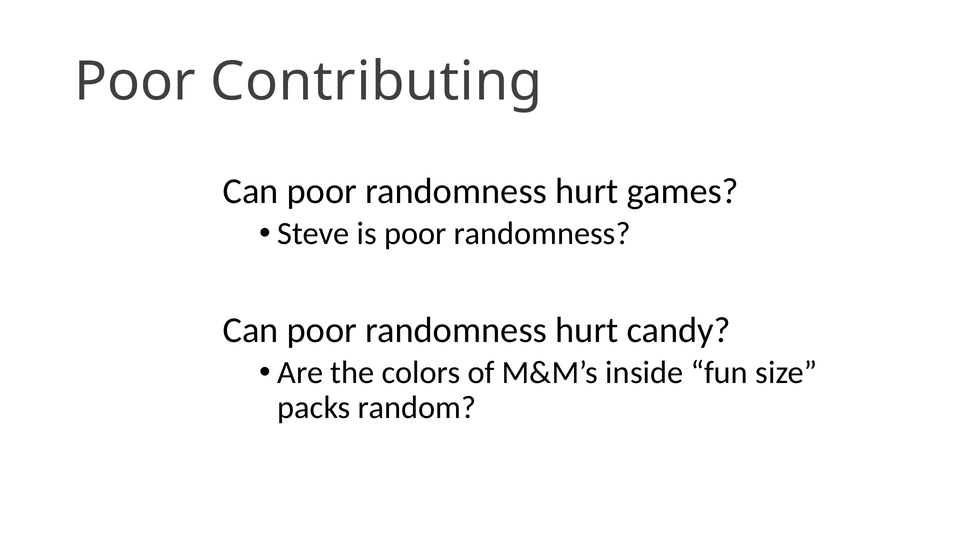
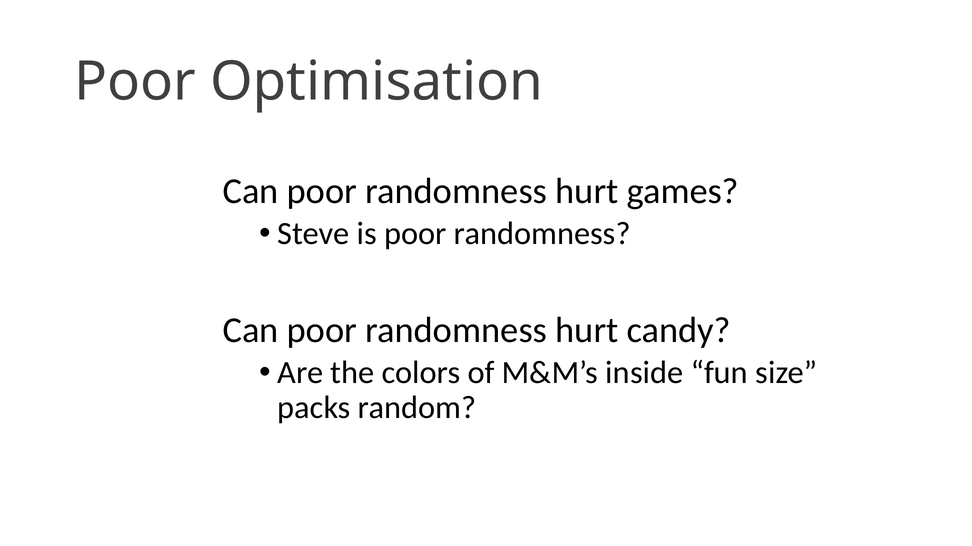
Contributing: Contributing -> Optimisation (377, 82)
